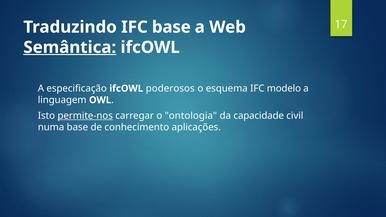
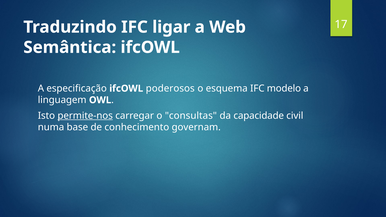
IFC base: base -> ligar (171, 27)
Semântica underline: present -> none (70, 47)
ontologia: ontologia -> consultas (191, 116)
aplicações: aplicações -> governam (196, 127)
